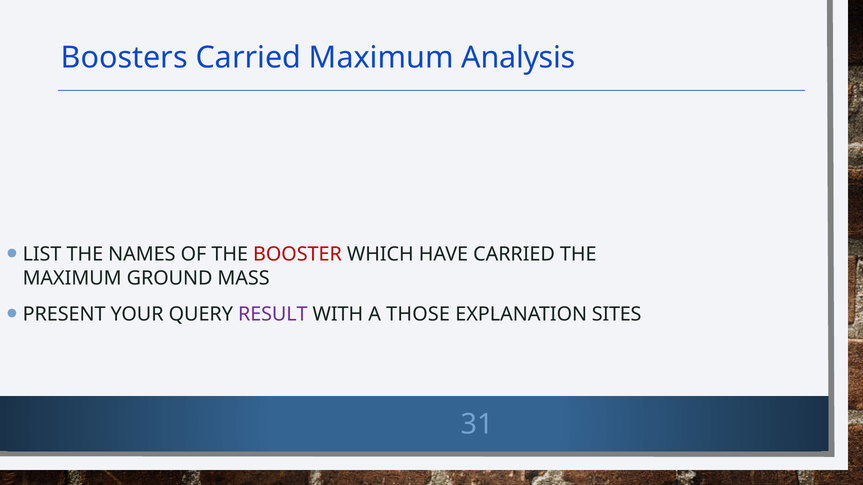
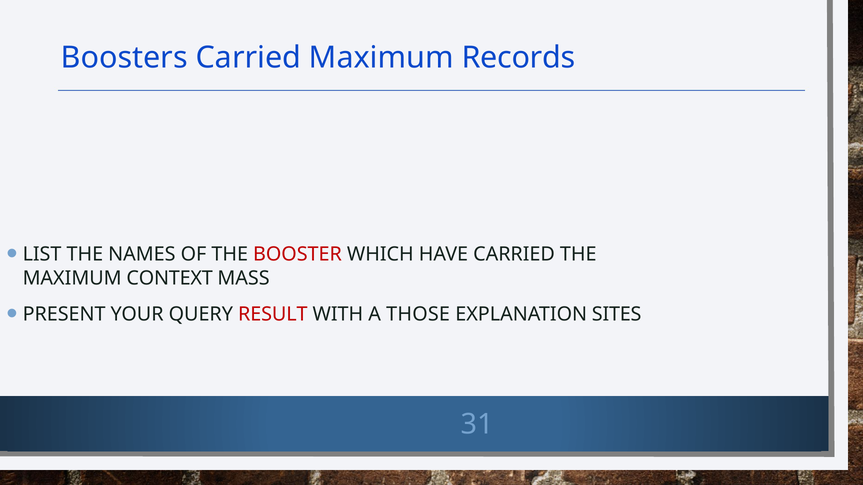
Analysis: Analysis -> Records (518, 58)
GROUND: GROUND -> CONTEXT (170, 278)
RESULT colour: purple -> red (273, 315)
